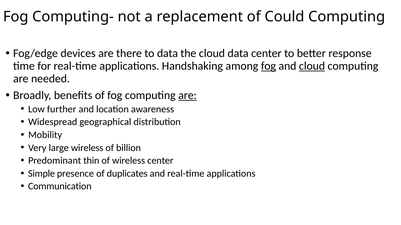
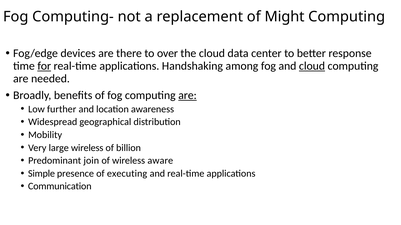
Could: Could -> Might (285, 17)
to data: data -> over (167, 53)
for underline: none -> present (44, 66)
fog underline: present -> none (268, 66)
thin: thin -> join (91, 161)
wireless center: center -> aware (160, 161)
duplicates: duplicates -> executing (127, 174)
